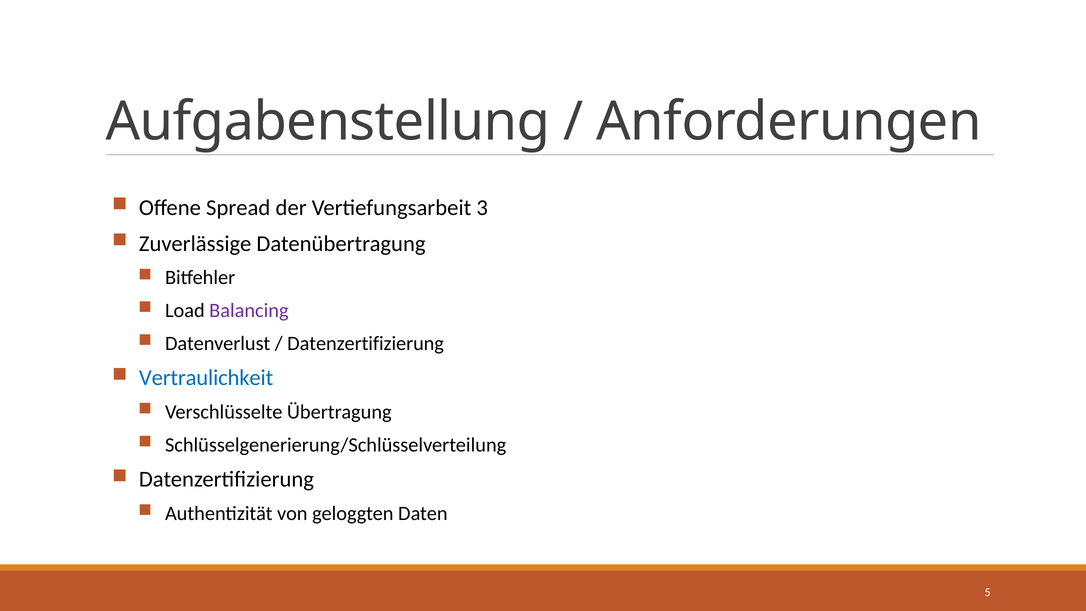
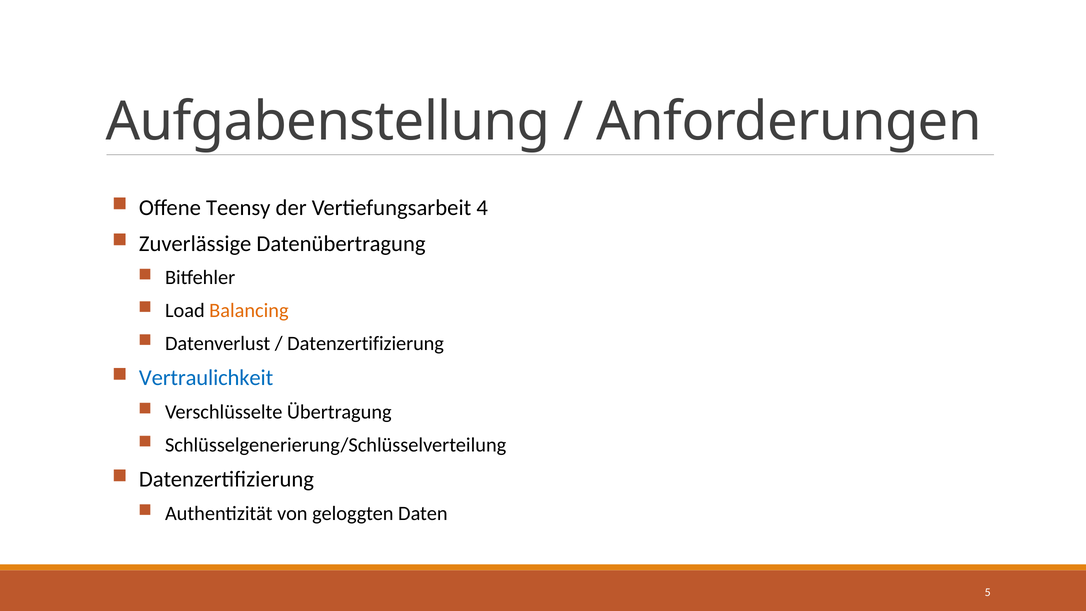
Spread: Spread -> Teensy (238, 208)
3: 3 -> 4 (482, 208)
Balancing colour: purple -> orange (249, 310)
